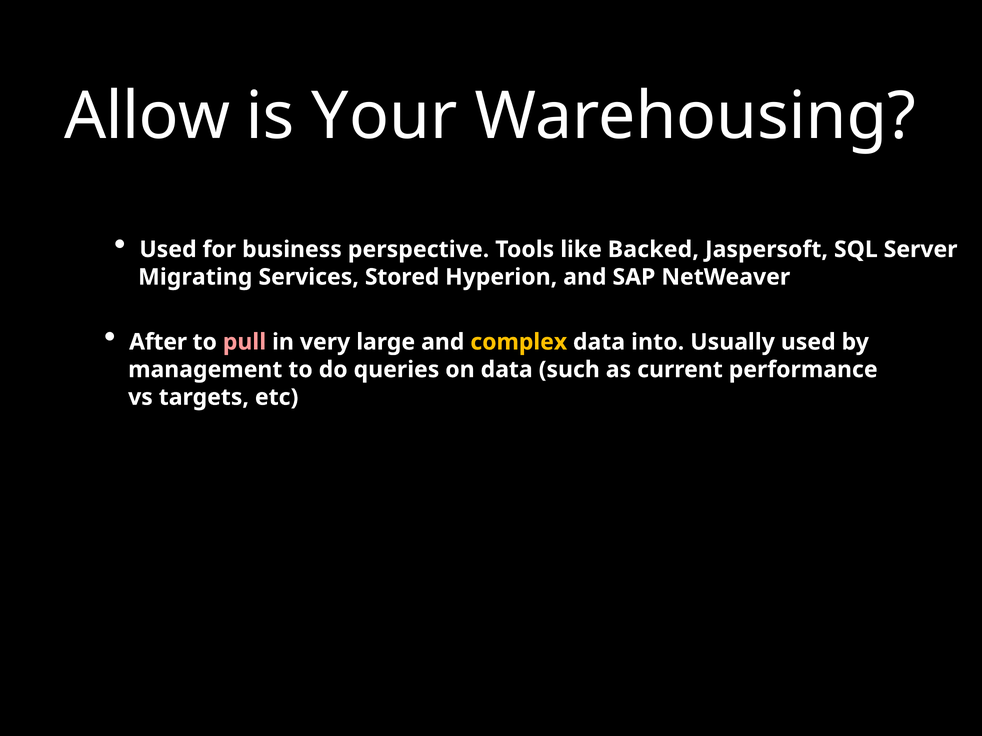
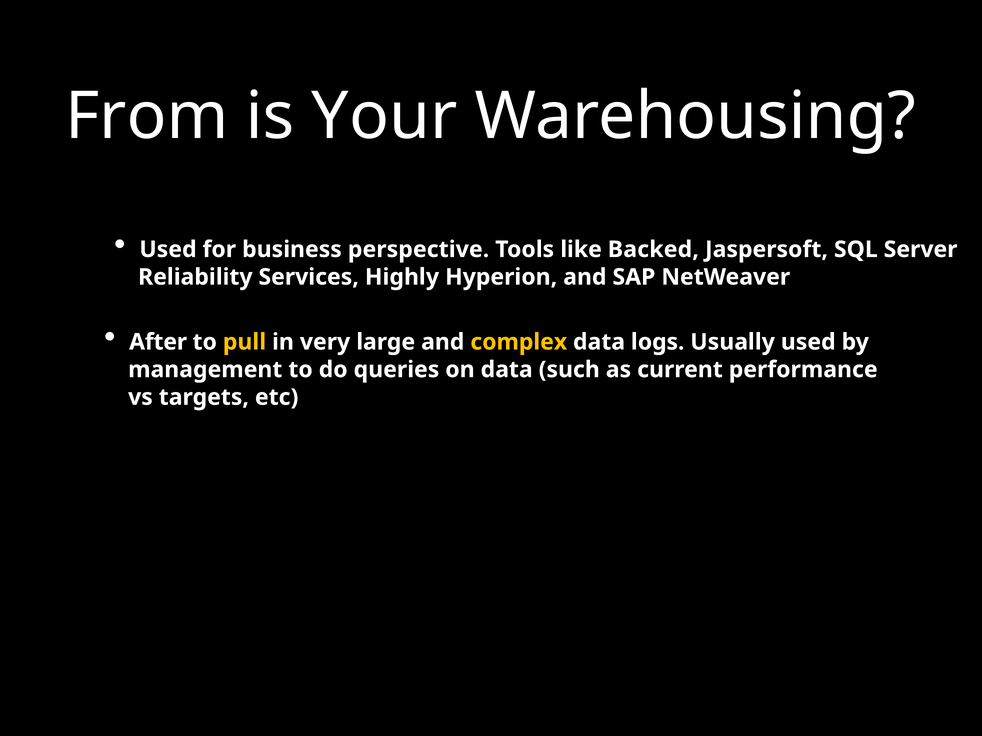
Allow: Allow -> From (147, 116)
Migrating: Migrating -> Reliability (195, 277)
Stored: Stored -> Highly (402, 277)
pull colour: pink -> yellow (245, 342)
into: into -> logs (658, 342)
